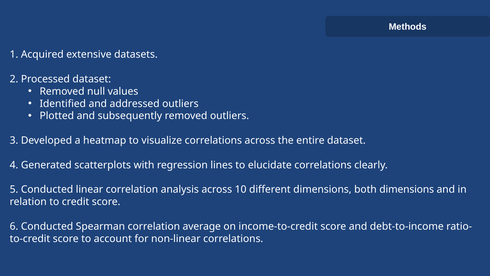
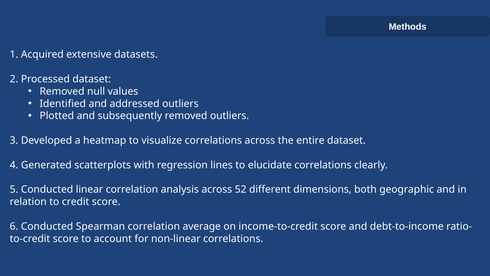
10: 10 -> 52 (241, 189)
both dimensions: dimensions -> geographic (407, 189)
